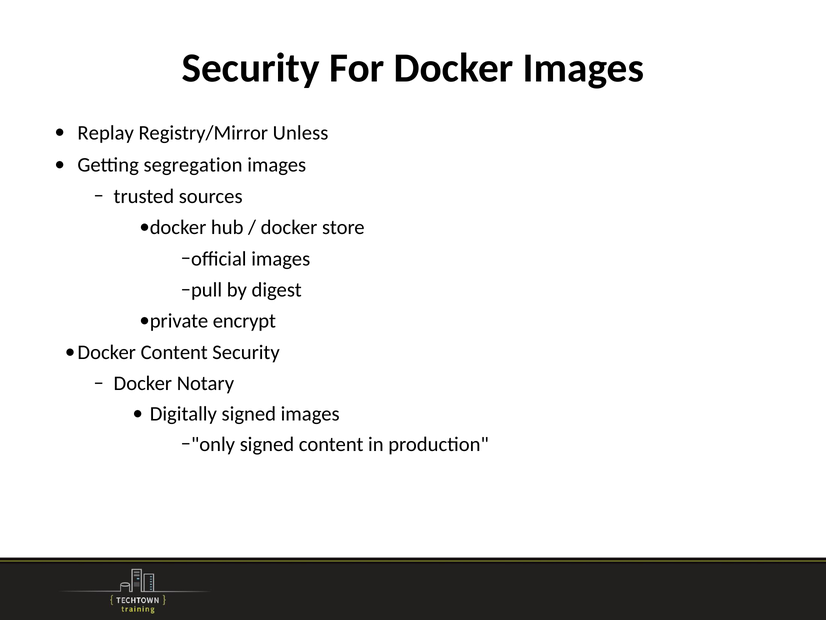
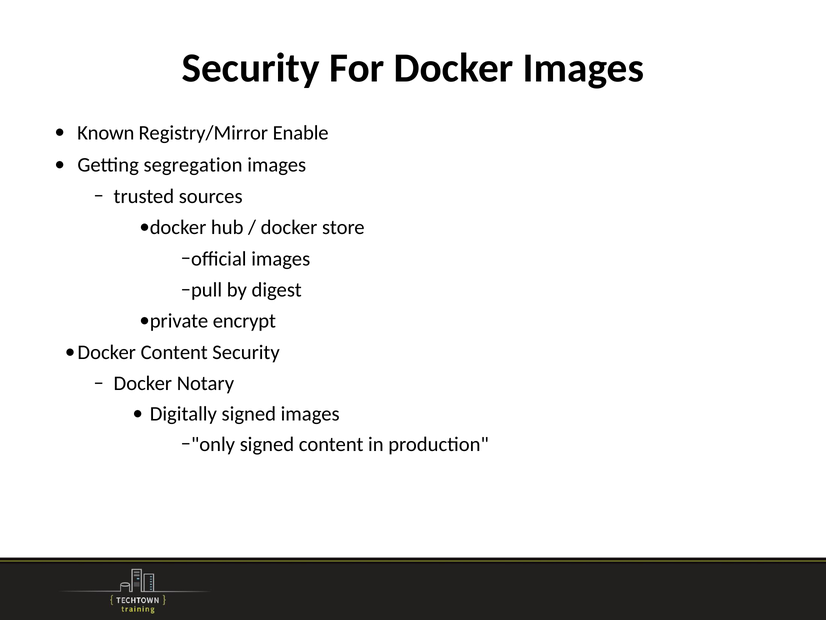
Replay: Replay -> Known (106, 133)
Unless: Unless -> Enable (301, 133)
